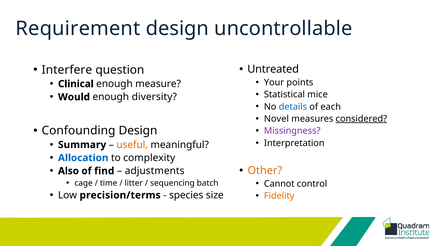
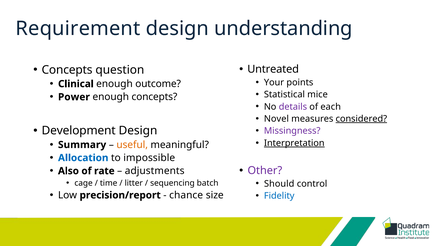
uncontrollable: uncontrollable -> understanding (283, 29)
Interfere: Interfere -> Concepts (67, 70)
measure: measure -> outcome (158, 84)
Would: Would -> Power (74, 97)
enough diversity: diversity -> concepts (154, 97)
details colour: blue -> purple (293, 107)
Confounding: Confounding -> Development (79, 131)
Interpretation underline: none -> present (294, 143)
complexity: complexity -> impossible (149, 158)
Other colour: orange -> purple (265, 171)
find: find -> rate (104, 171)
Cannot: Cannot -> Should (279, 184)
precision/terms: precision/terms -> precision/report (120, 195)
species: species -> chance (186, 195)
Fidelity colour: orange -> blue (279, 196)
